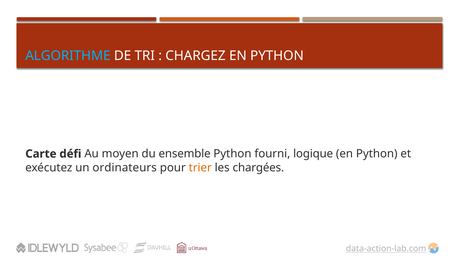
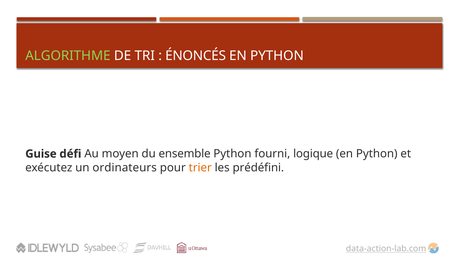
ALGORITHME colour: light blue -> light green (68, 56)
CHARGEZ: CHARGEZ -> ÉNONCÉS (196, 56)
Carte: Carte -> Guise (41, 154)
chargées: chargées -> prédéfini (258, 168)
